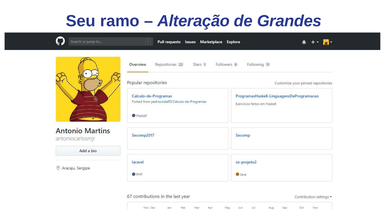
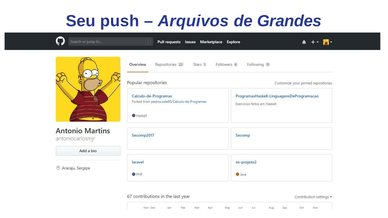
ramo: ramo -> push (120, 21)
Alteração: Alteração -> Arquivos (193, 21)
